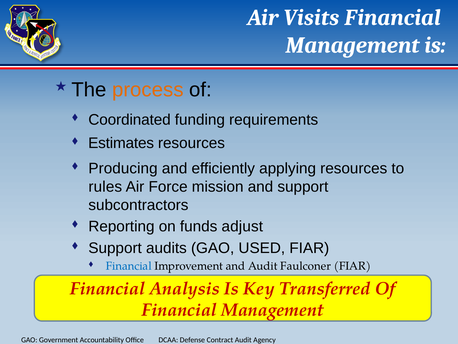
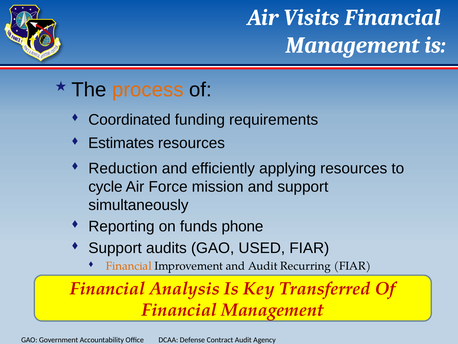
Producing: Producing -> Reduction (123, 168)
rules: rules -> cycle (105, 187)
subcontractors: subcontractors -> simultaneously (138, 205)
adjust: adjust -> phone (242, 226)
Financial colour: blue -> orange (129, 266)
Faulconer: Faulconer -> Recurring (306, 266)
